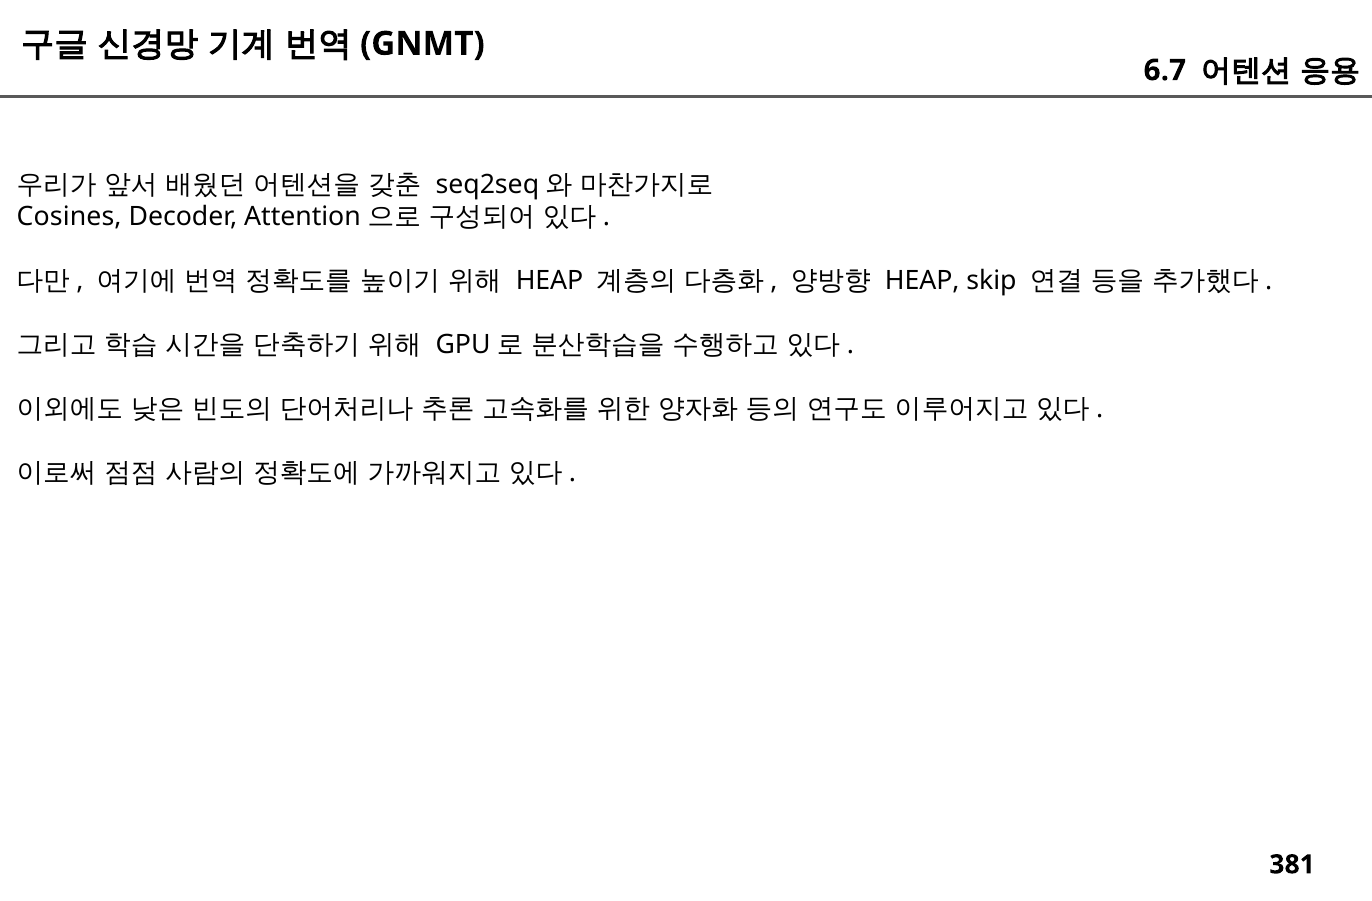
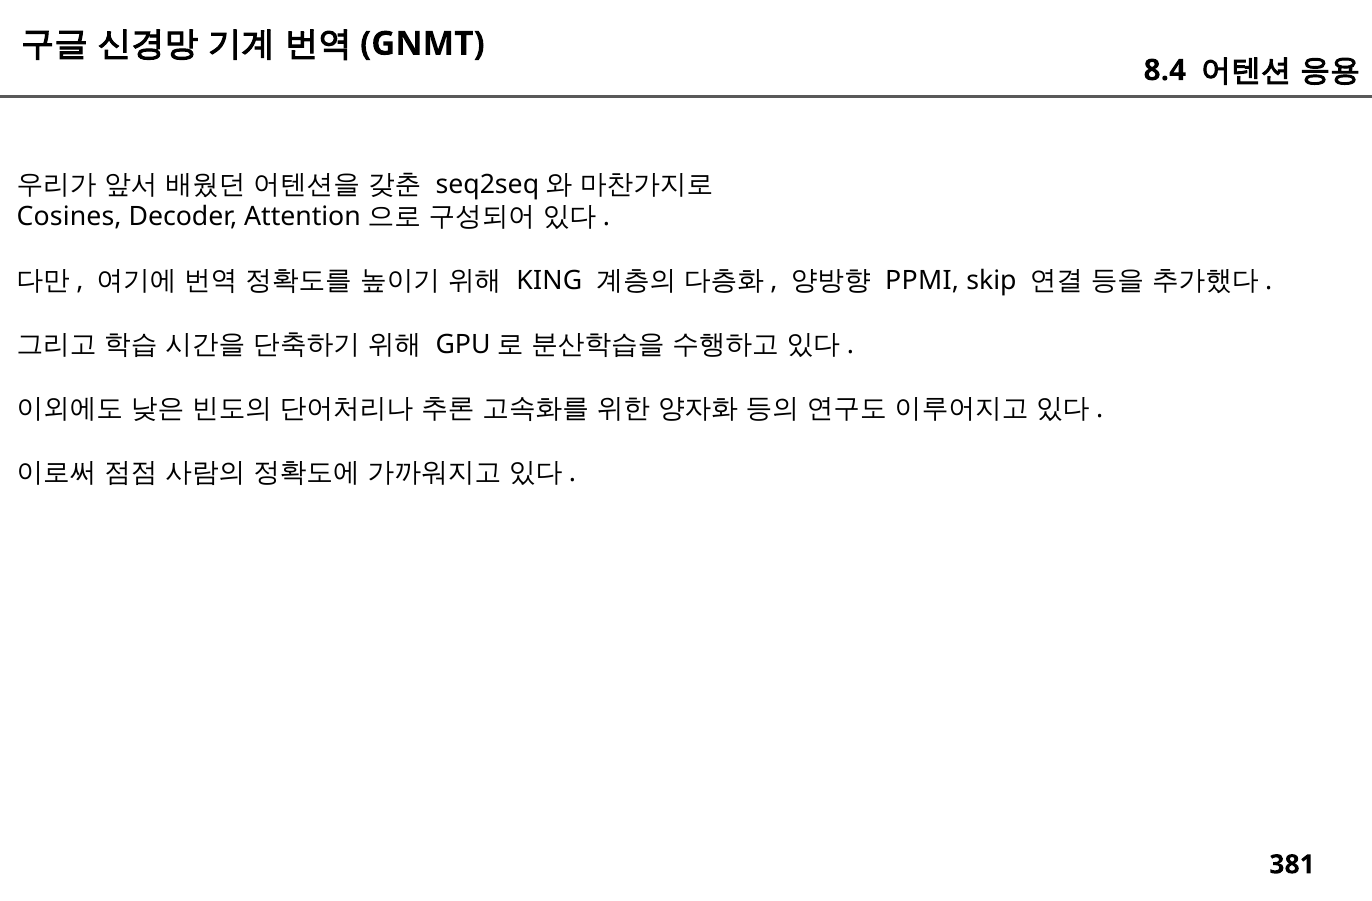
6.7: 6.7 -> 8.4 (1165, 70)
HEAP: HEAP -> KING (549, 281)
HEAP: HEAP -> PPMI (922, 281)
